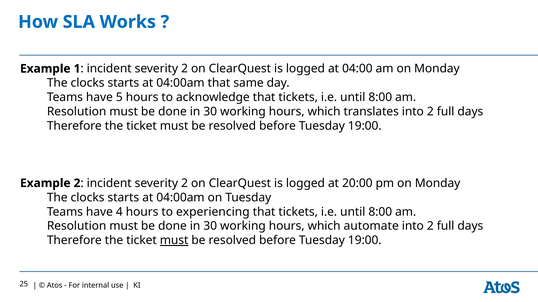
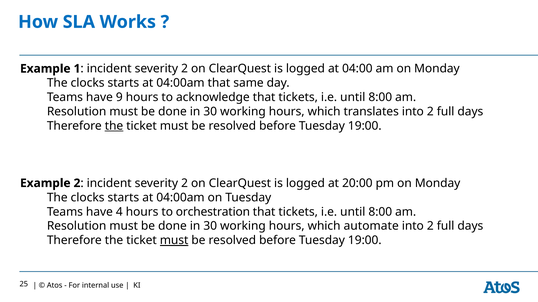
5: 5 -> 9 (119, 97)
the underline: none -> present (114, 126)
experiencing: experiencing -> orchestration (213, 212)
